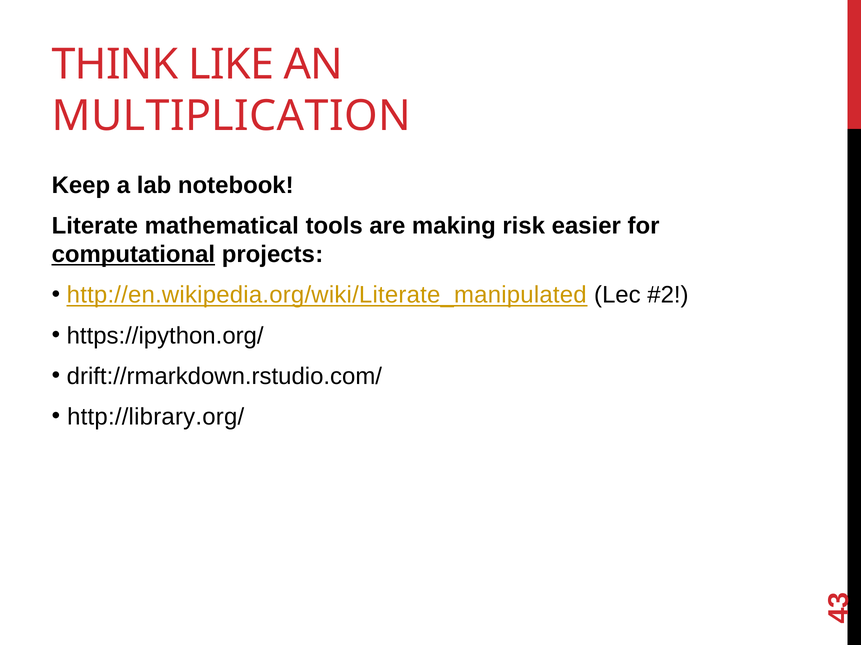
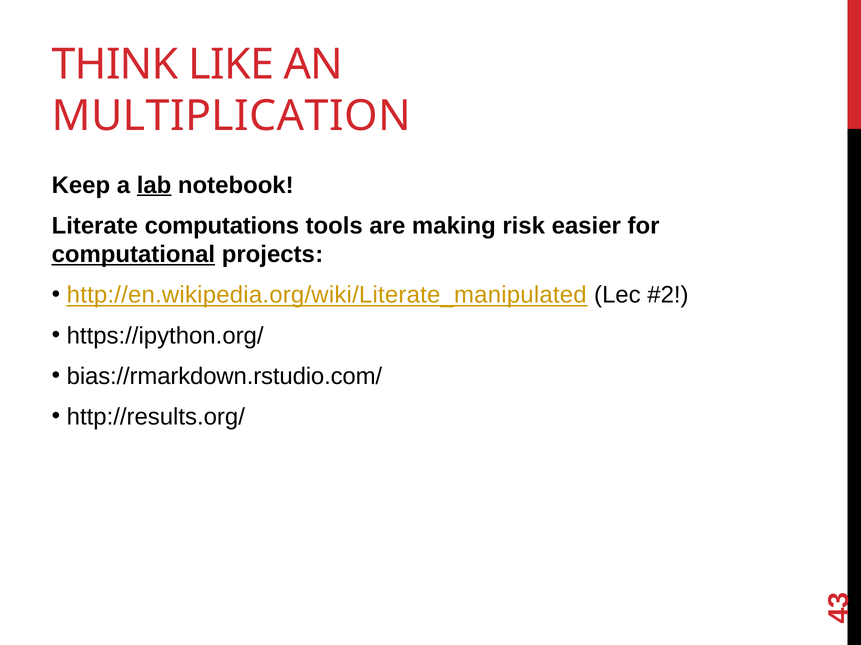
lab underline: none -> present (154, 185)
mathematical: mathematical -> computations (222, 226)
drift://rmarkdown.rstudio.com/: drift://rmarkdown.rstudio.com/ -> bias://rmarkdown.rstudio.com/ (224, 377)
http://library.org/: http://library.org/ -> http://results.org/ (156, 417)
